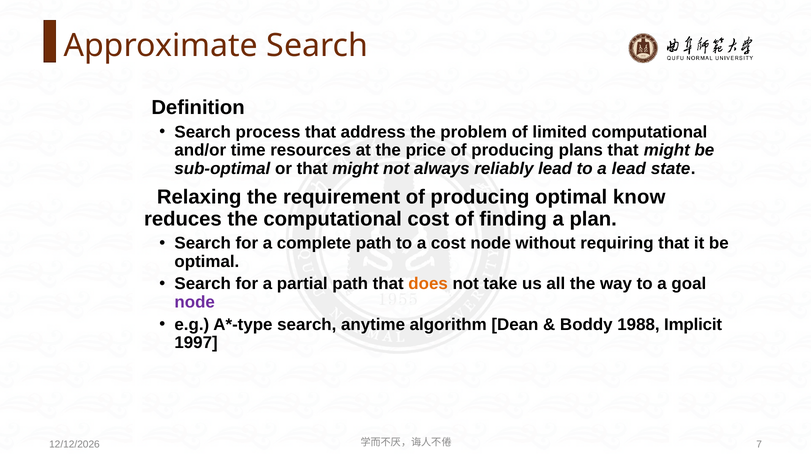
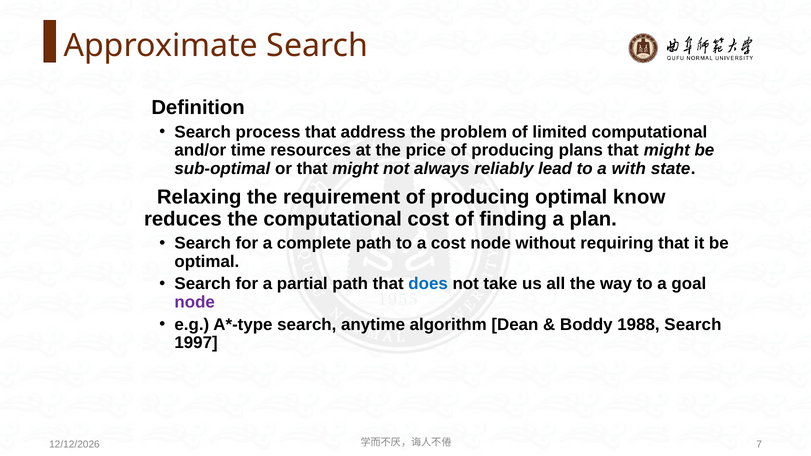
a lead: lead -> with (629, 169)
does colour: orange -> blue (428, 284)
1988 Implicit: Implicit -> Search (693, 325)
